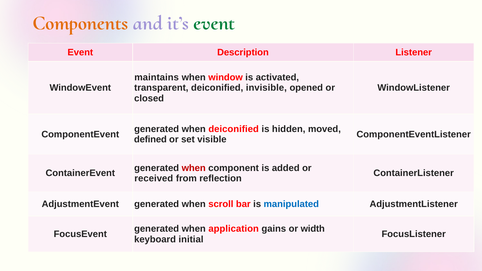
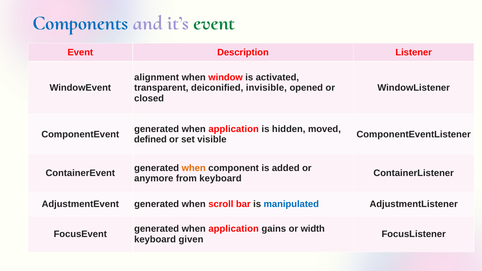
Components colour: orange -> blue (81, 23)
maintains: maintains -> alignment (157, 77)
deiconified: deiconified -> application (234, 129)
when colour: red -> orange (194, 168)
received: received -> anymore (154, 179)
from reflection: reflection -> keyboard (220, 179)
initial: initial -> given (191, 240)
